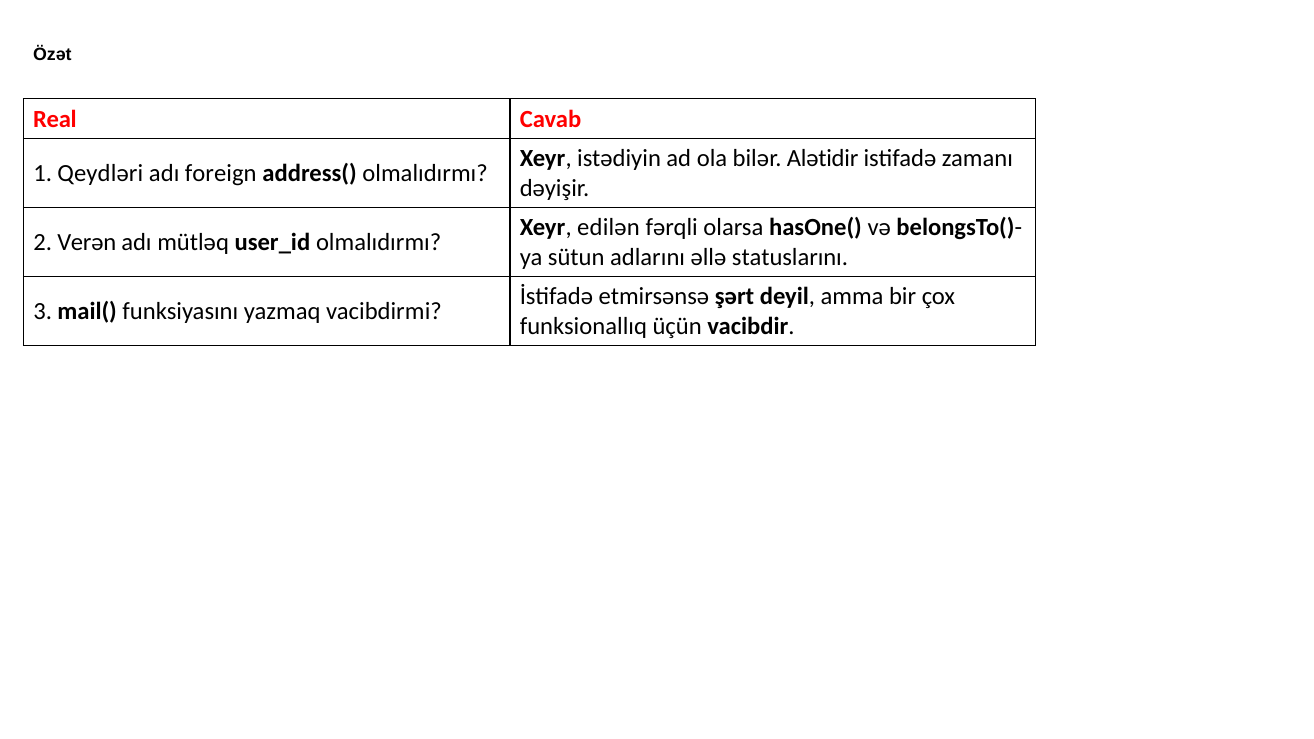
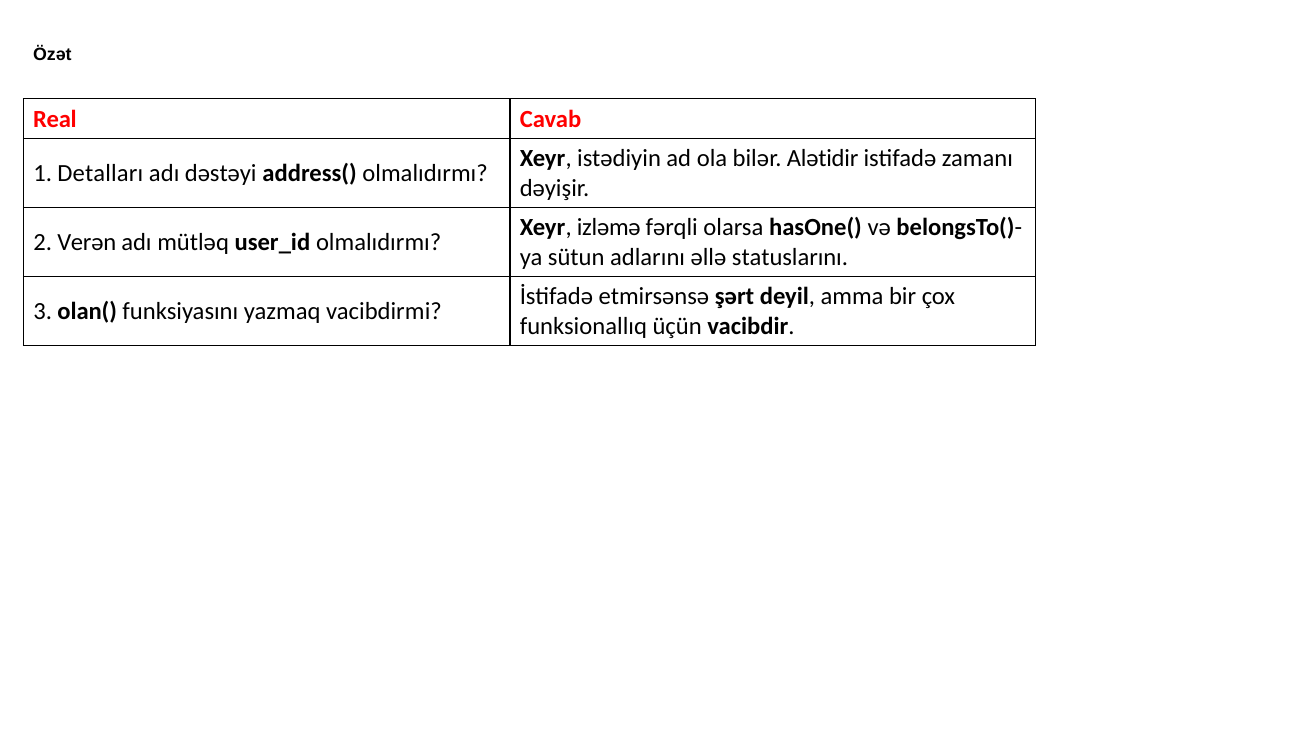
Qeydləri: Qeydləri -> Detalları (100, 173)
foreign: foreign -> dəstəyi (221, 173)
edilən: edilən -> izləmə (609, 227)
mail(: mail( -> olan( (87, 311)
